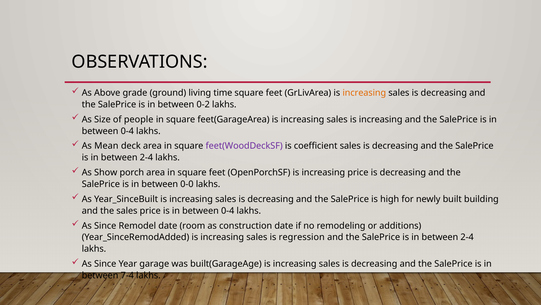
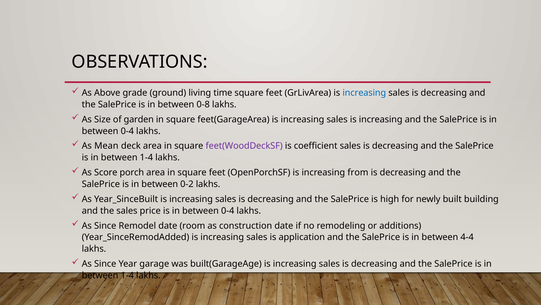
increasing colour: orange -> blue (364, 93)
0-2: 0-2 -> 0-8 (203, 104)
people: people -> garden (139, 119)
2-4: 2-4 -> 1-4 (146, 157)
Show: Show -> Score (106, 172)
increasing price: price -> from (358, 172)
0-0: 0-0 -> 0-2 (187, 184)
regression: regression -> application (302, 237)
2-4: 2-4 -> 4-4 (467, 237)
7-4: 7-4 -> 1-4 (127, 275)
